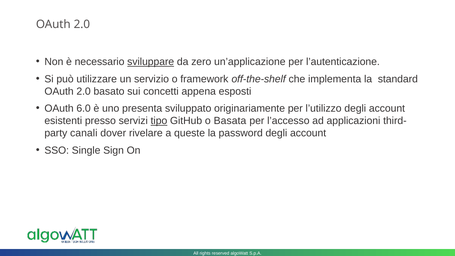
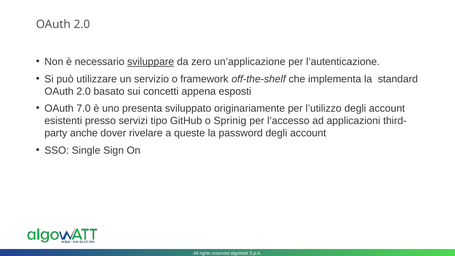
6.0: 6.0 -> 7.0 (84, 108)
tipo underline: present -> none (159, 121)
Basata: Basata -> Sprinig (230, 121)
canali: canali -> anche (84, 133)
